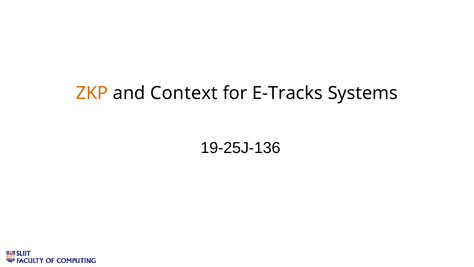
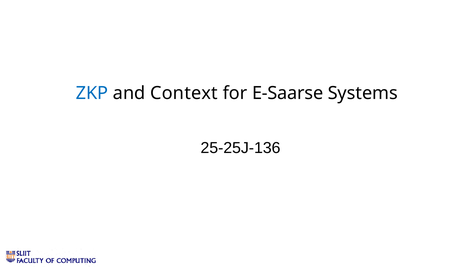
ZKP colour: orange -> blue (92, 93)
E-Tracks: E-Tracks -> E-Saarse (288, 93)
19-25J-136: 19-25J-136 -> 25-25J-136 (241, 148)
